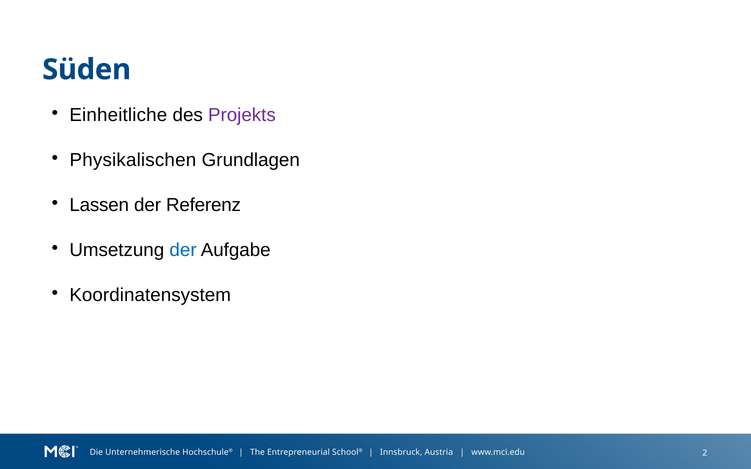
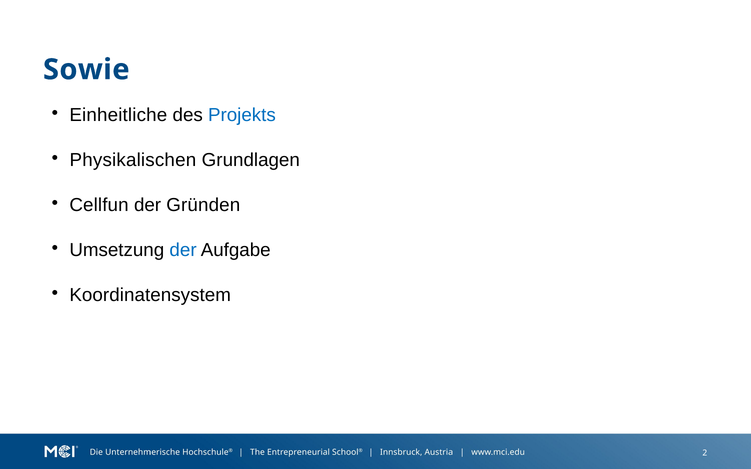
Süden: Süden -> Sowie (86, 70)
Projekts colour: purple -> blue (242, 115)
Lassen: Lassen -> Cellfun (99, 205)
Referenz: Referenz -> Gründen (203, 205)
